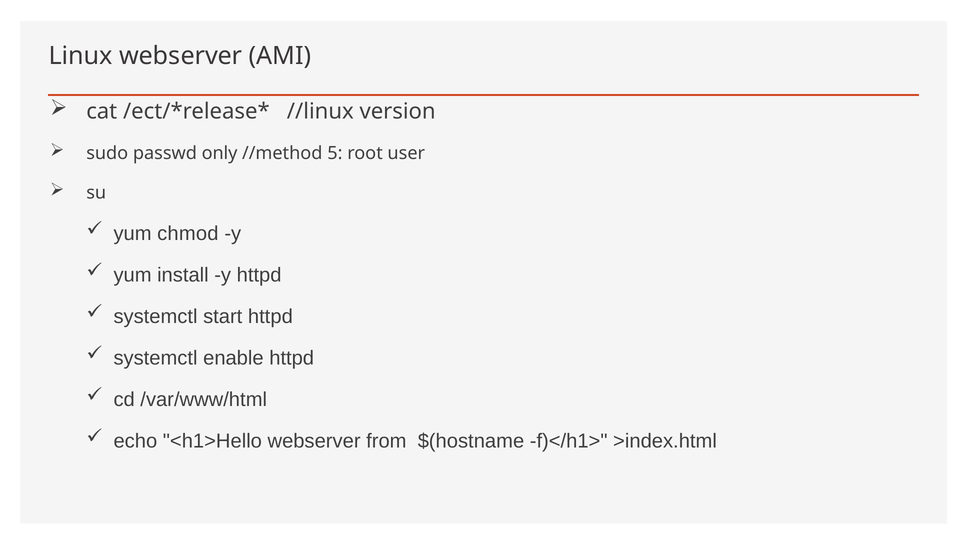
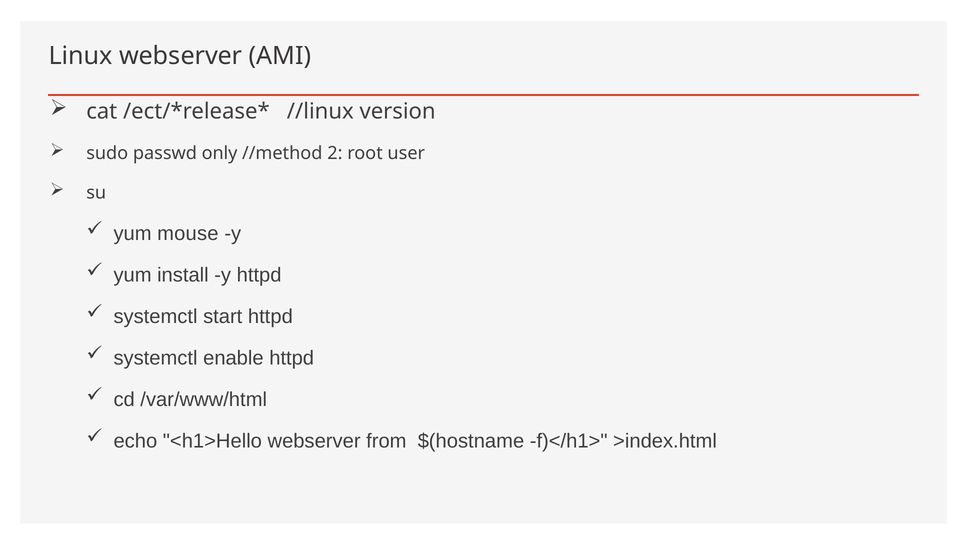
5: 5 -> 2 (335, 153)
chmod: chmod -> mouse (188, 233)
